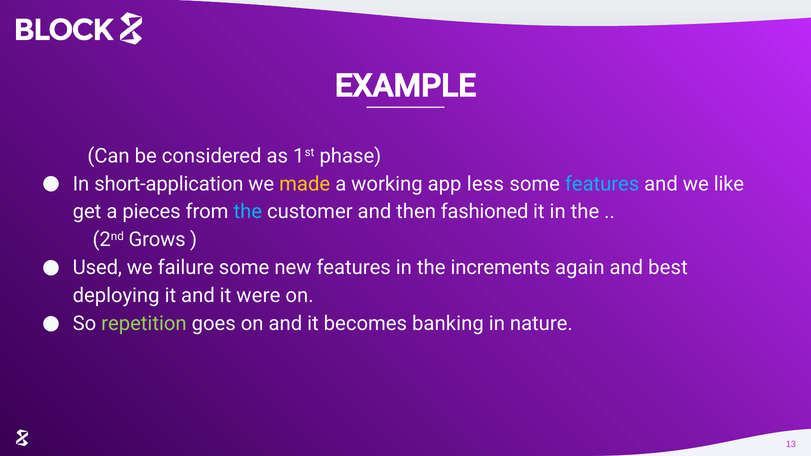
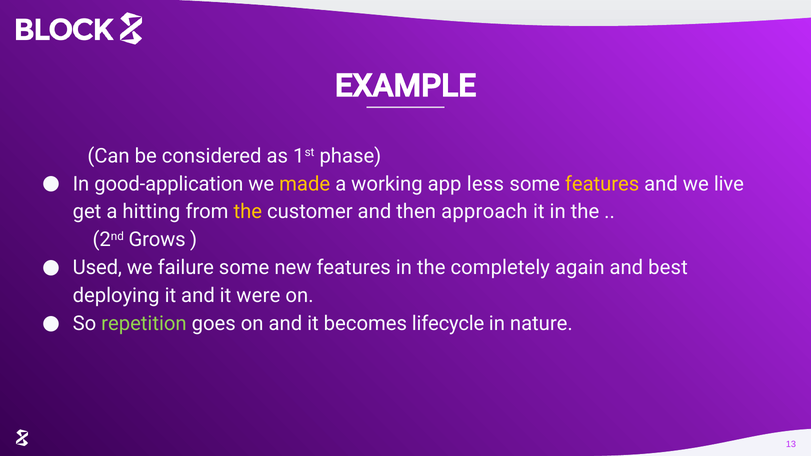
short-application: short-application -> good-application (169, 184)
features colour: light blue -> yellow (602, 184)
like: like -> live (729, 184)
pieces: pieces -> hitting (151, 212)
the colour: light blue -> yellow (248, 212)
fashioned: fashioned -> approach (484, 212)
increments: increments -> completely (500, 268)
banking: banking -> lifecycle (448, 324)
